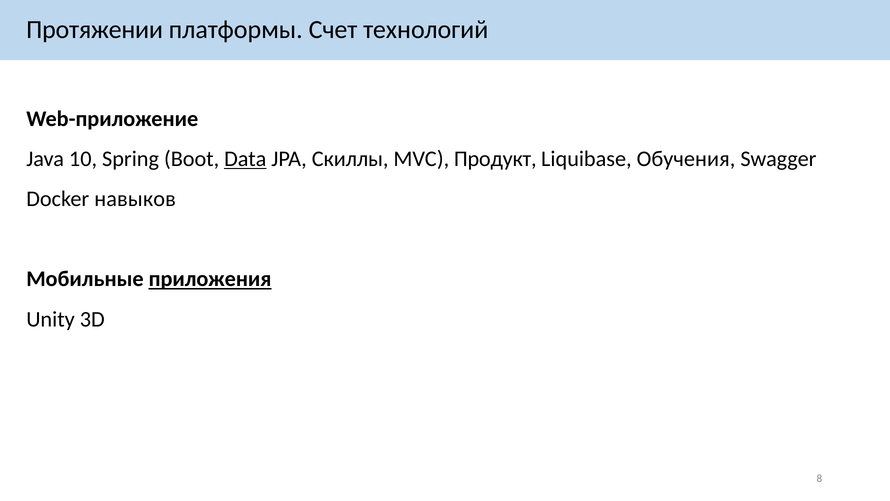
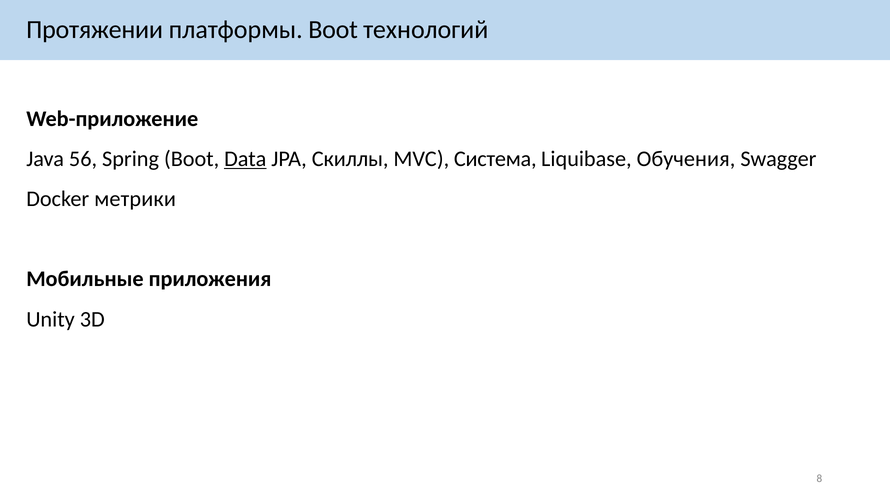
платформы Счет: Счет -> Boot (333, 30)
10: 10 -> 56 (83, 159)
Продукт: Продукт -> Система (495, 159)
навыков: навыков -> метрики (135, 199)
приложения underline: present -> none (210, 279)
